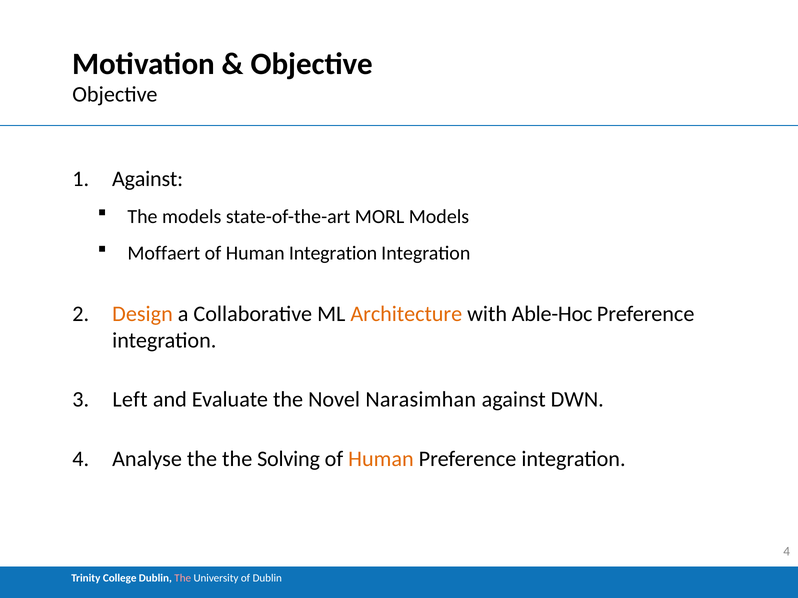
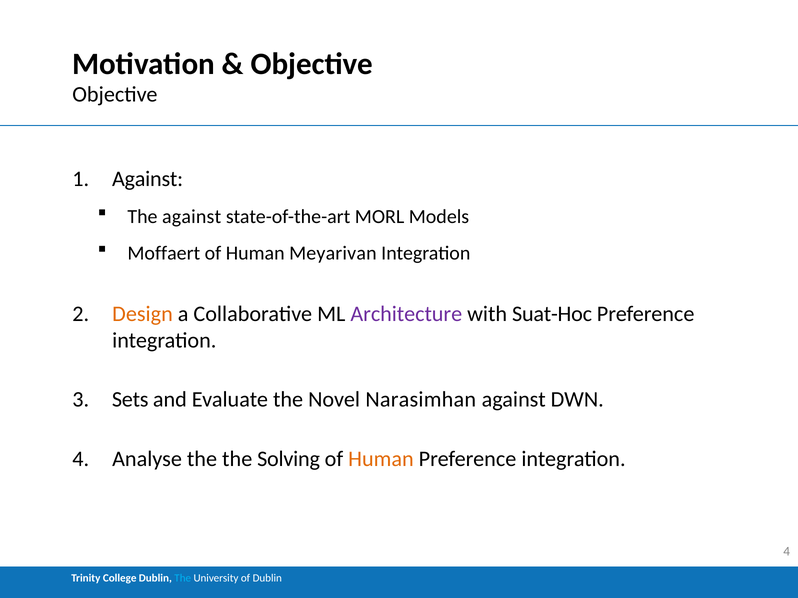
The models: models -> against (192, 217)
Human Integration: Integration -> Meyarivan (333, 253)
Architecture colour: orange -> purple (406, 314)
Able-Hoc: Able-Hoc -> Suat-Hoc (552, 314)
Left: Left -> Sets (130, 400)
The colour: pink -> light blue (183, 578)
